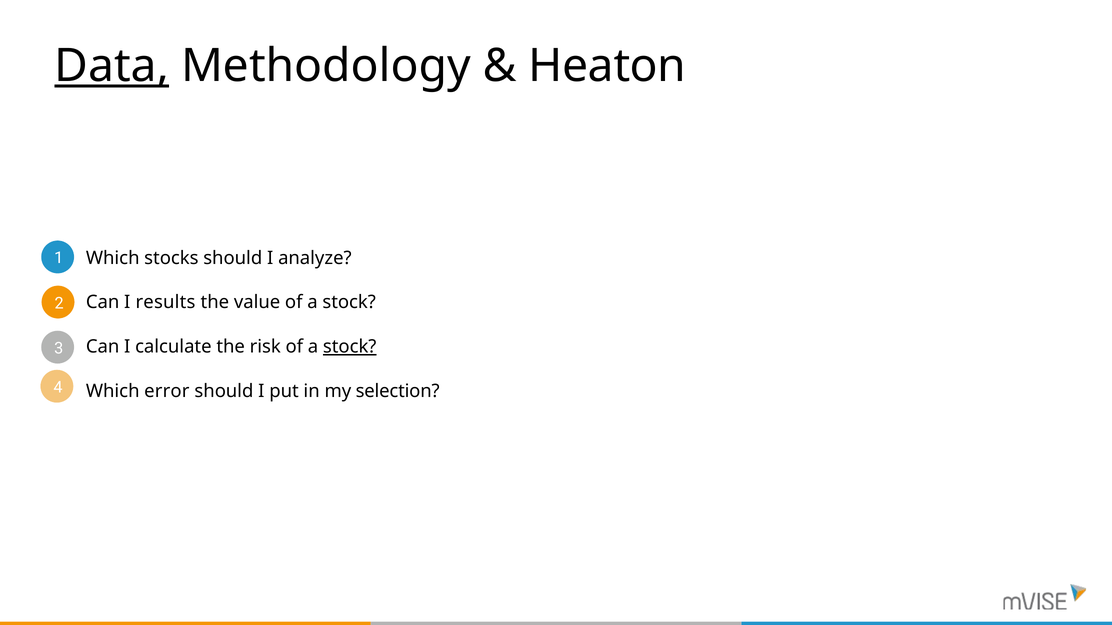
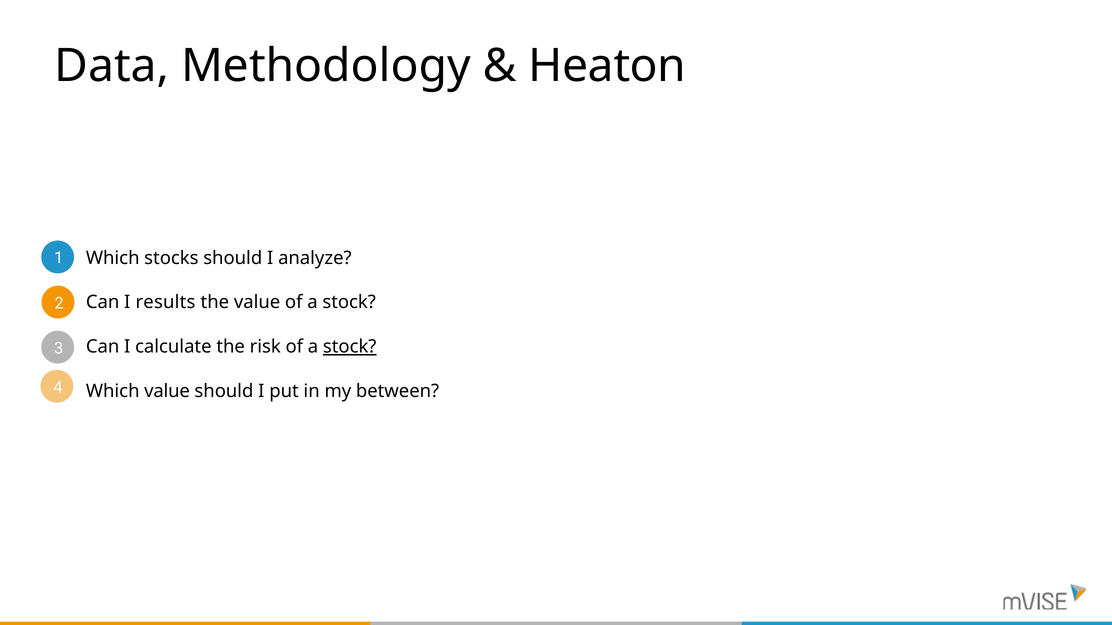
Data underline: present -> none (112, 66)
Which error: error -> value (167, 392)
selection: selection -> between (398, 392)
